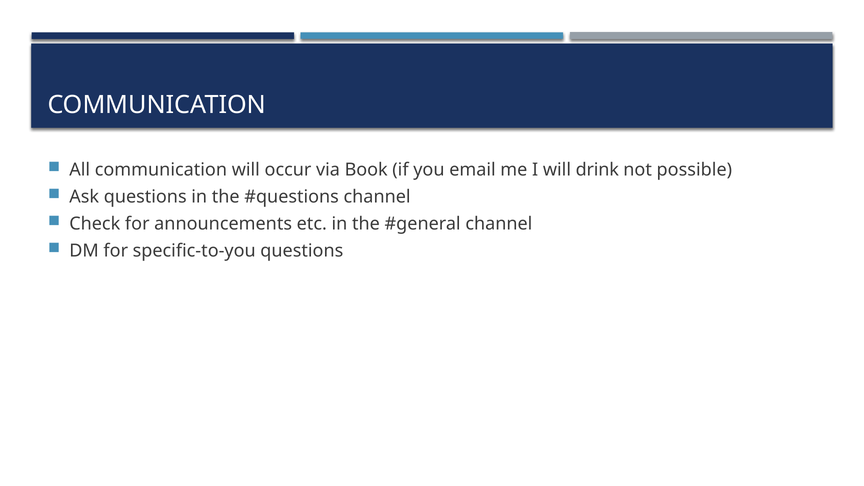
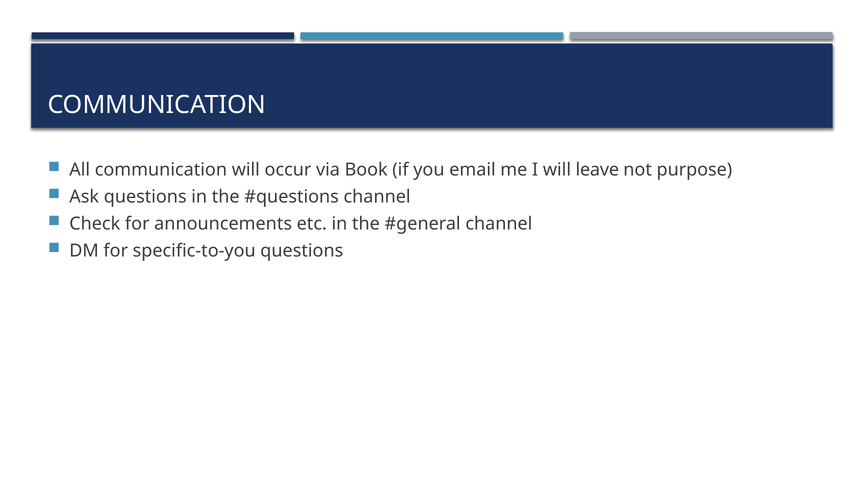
drink: drink -> leave (597, 170)
possible: possible -> purpose (694, 170)
